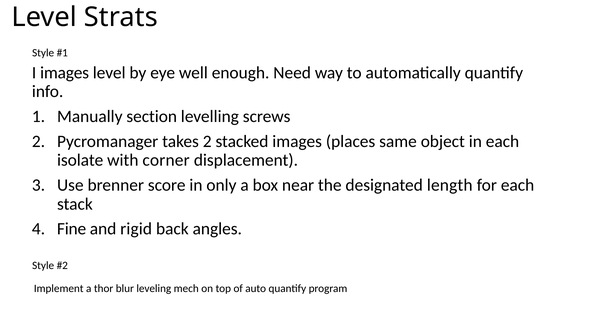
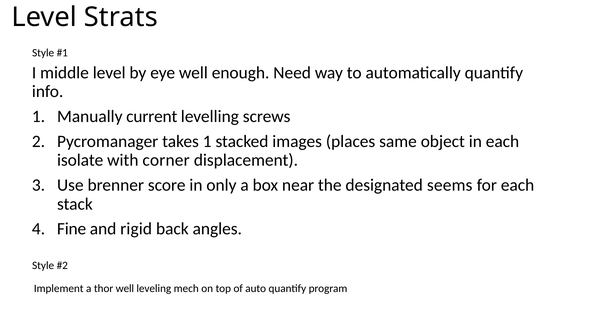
I images: images -> middle (65, 73)
section: section -> current (152, 117)
takes 2: 2 -> 1 (207, 142)
length: length -> seems (450, 185)
thor blur: blur -> well (125, 289)
